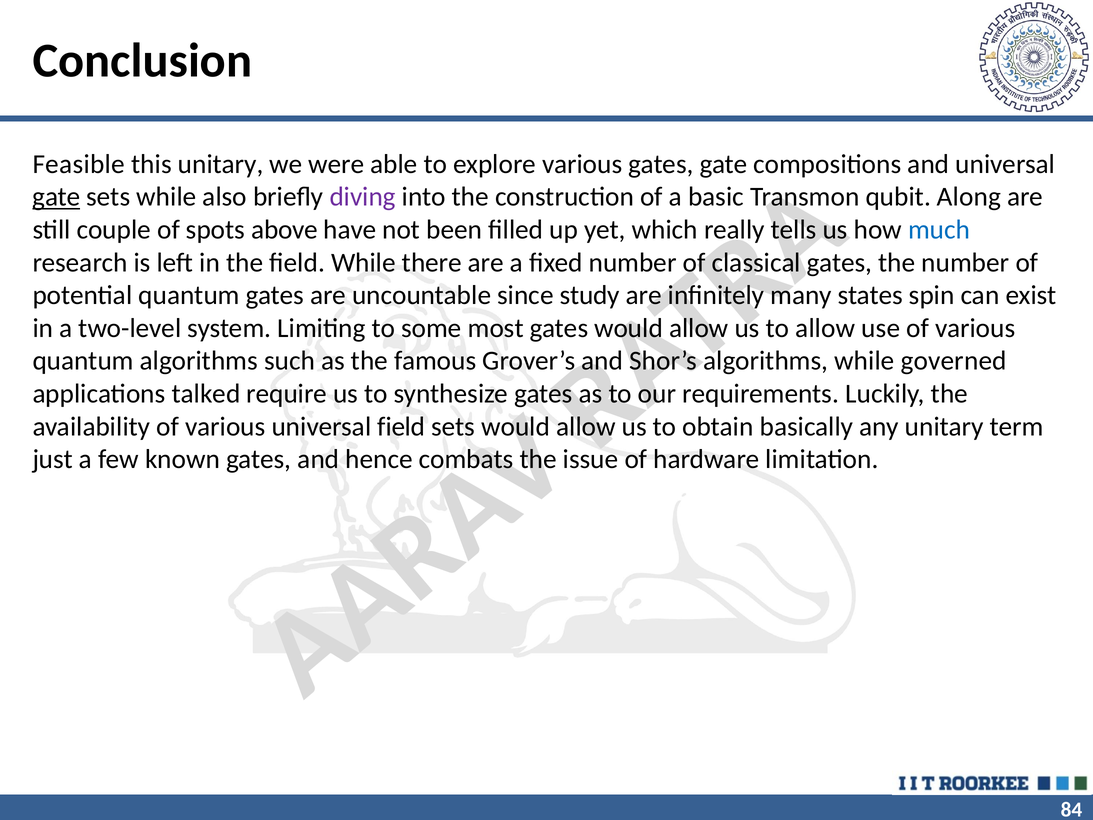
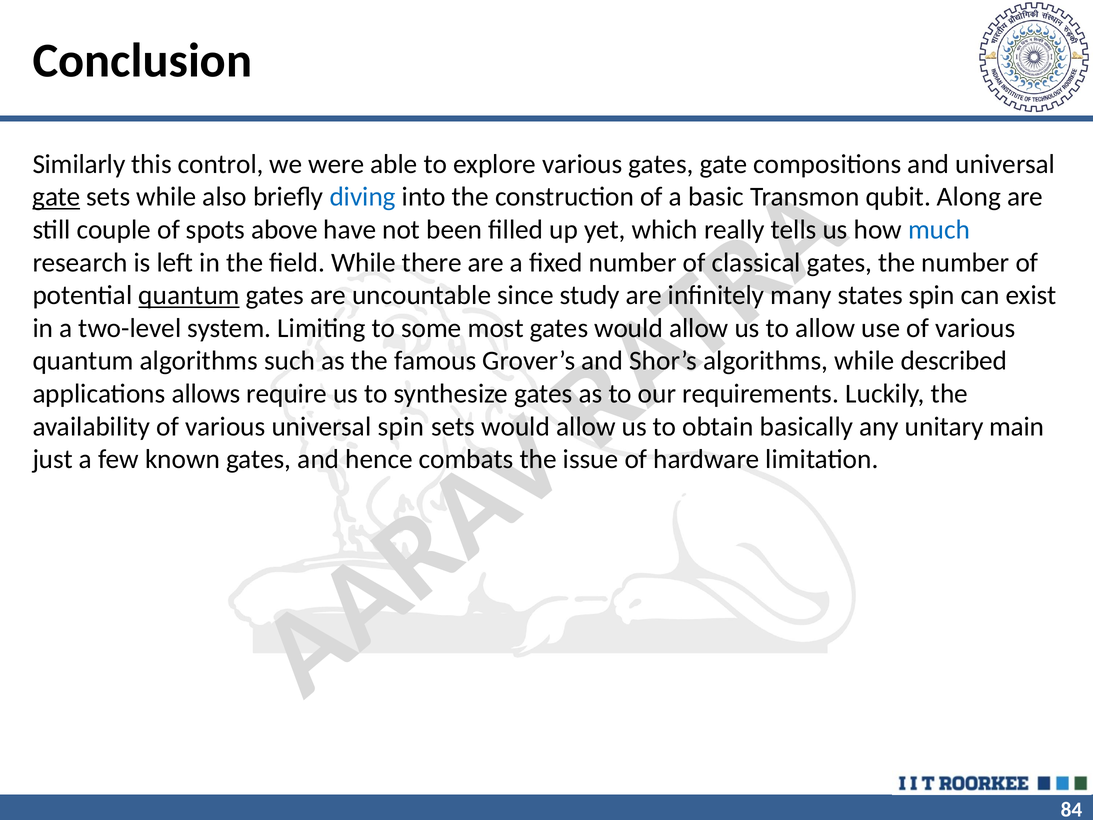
Feasible: Feasible -> Similarly (79, 164)
this unitary: unitary -> control (221, 164)
diving colour: purple -> blue (363, 197)
quantum underline: none -> present (189, 295)
governed: governed -> described (954, 361)
talked: talked -> allows (206, 394)
universal field: field -> spin (401, 426)
term: term -> main (1017, 426)
